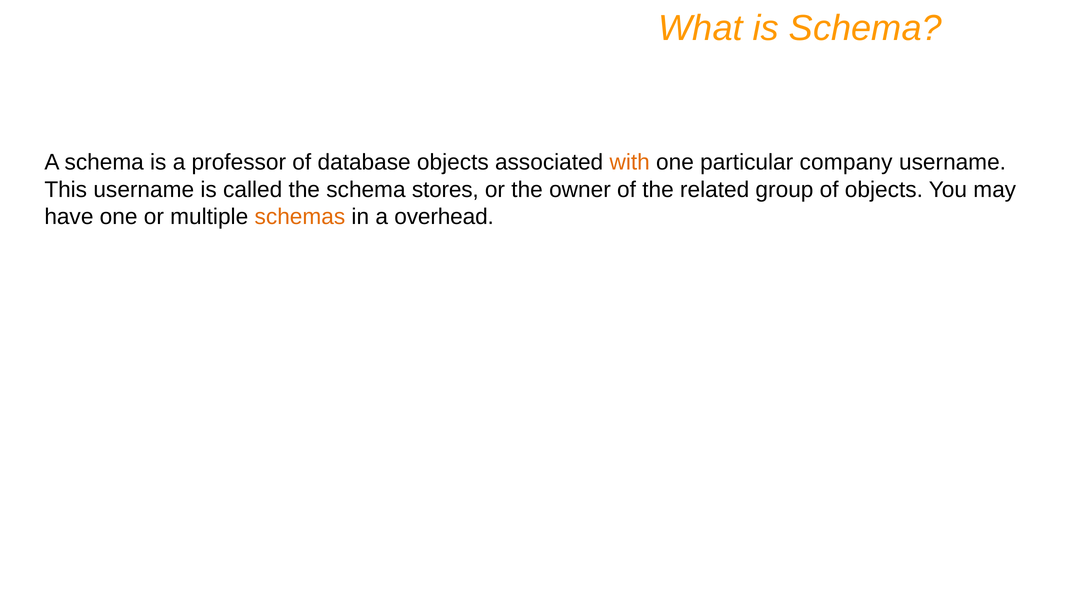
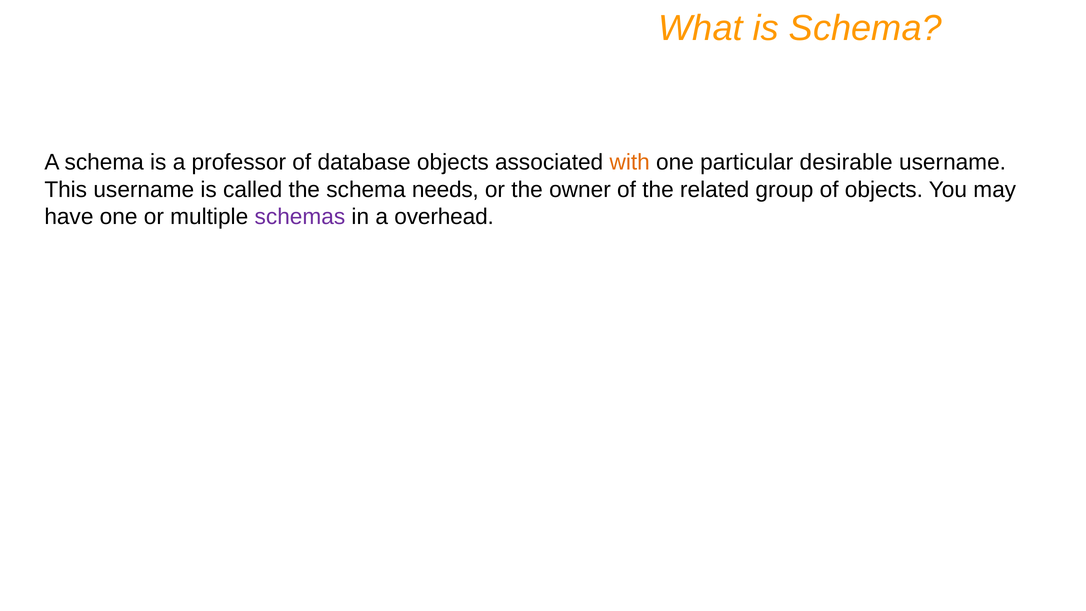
company: company -> desirable (846, 162)
stores: stores -> needs (445, 190)
schemas colour: orange -> purple (300, 217)
